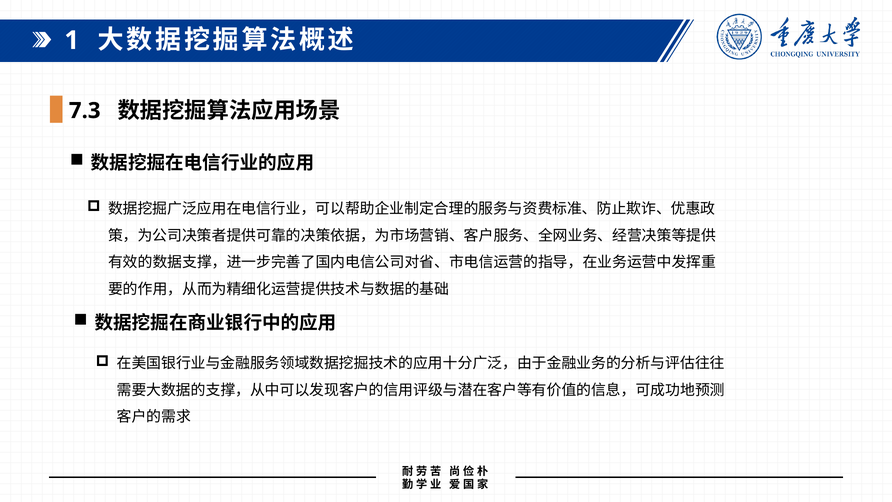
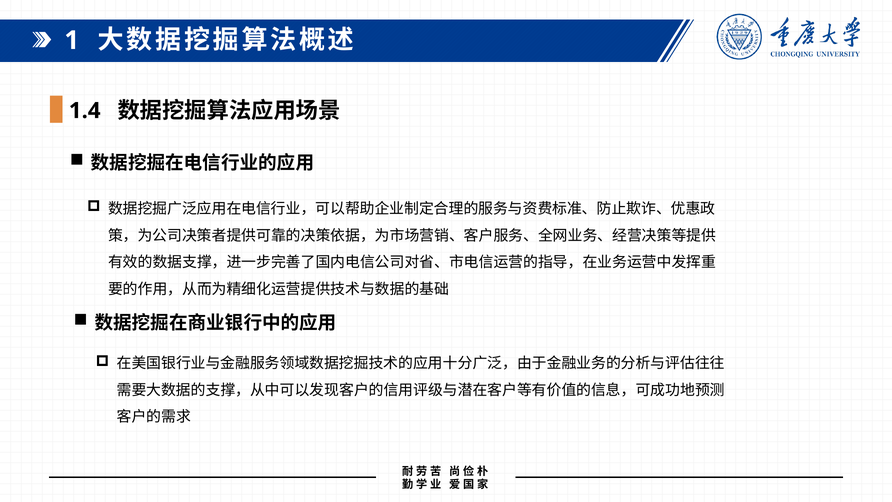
7.3: 7.3 -> 1.4 (85, 111)
